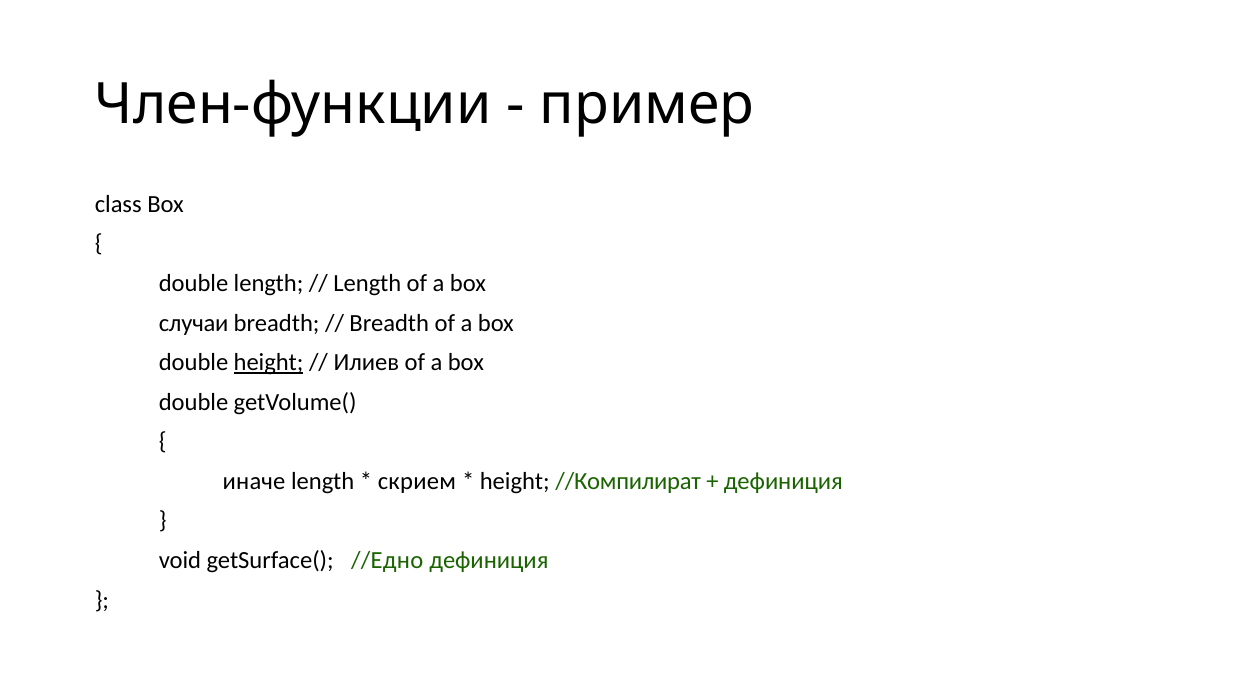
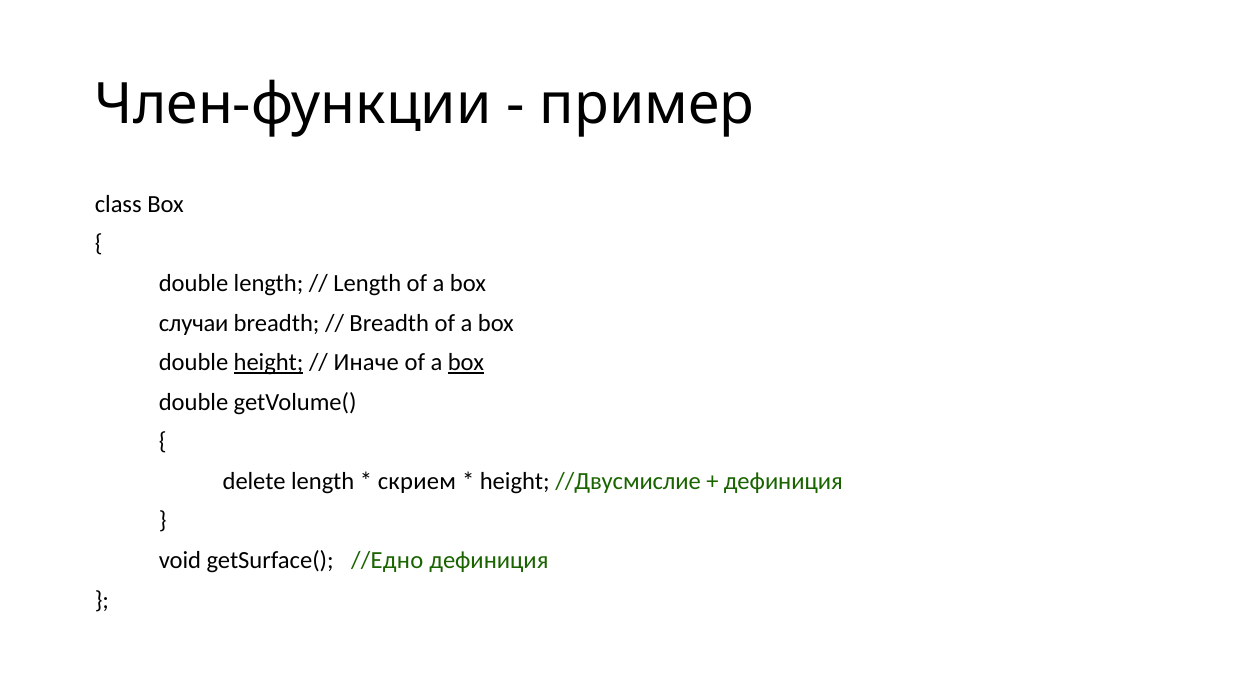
Илиев: Илиев -> Иначе (366, 362)
box underline: none -> present (466, 362)
иначе: иначе -> delete (254, 481)
//Компилират: //Компилират -> //Двусмислие (628, 481)
